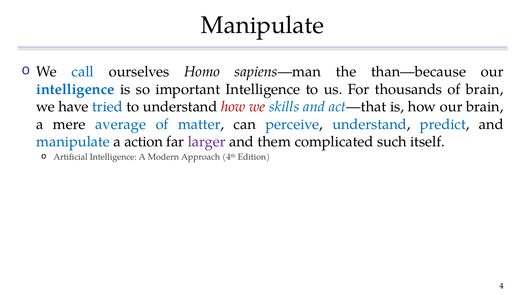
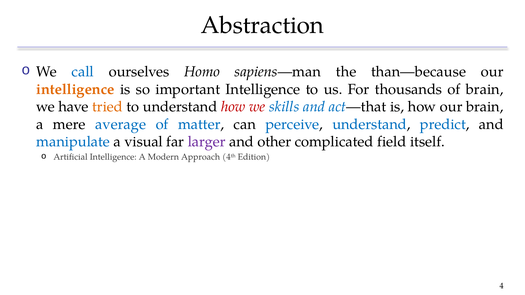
Manipulate: Manipulate -> Abstraction (262, 25)
intelligence colour: blue -> orange (75, 89)
tried colour: blue -> orange (107, 107)
action: action -> visual (144, 142)
them: them -> other (274, 142)
such: such -> field (392, 142)
